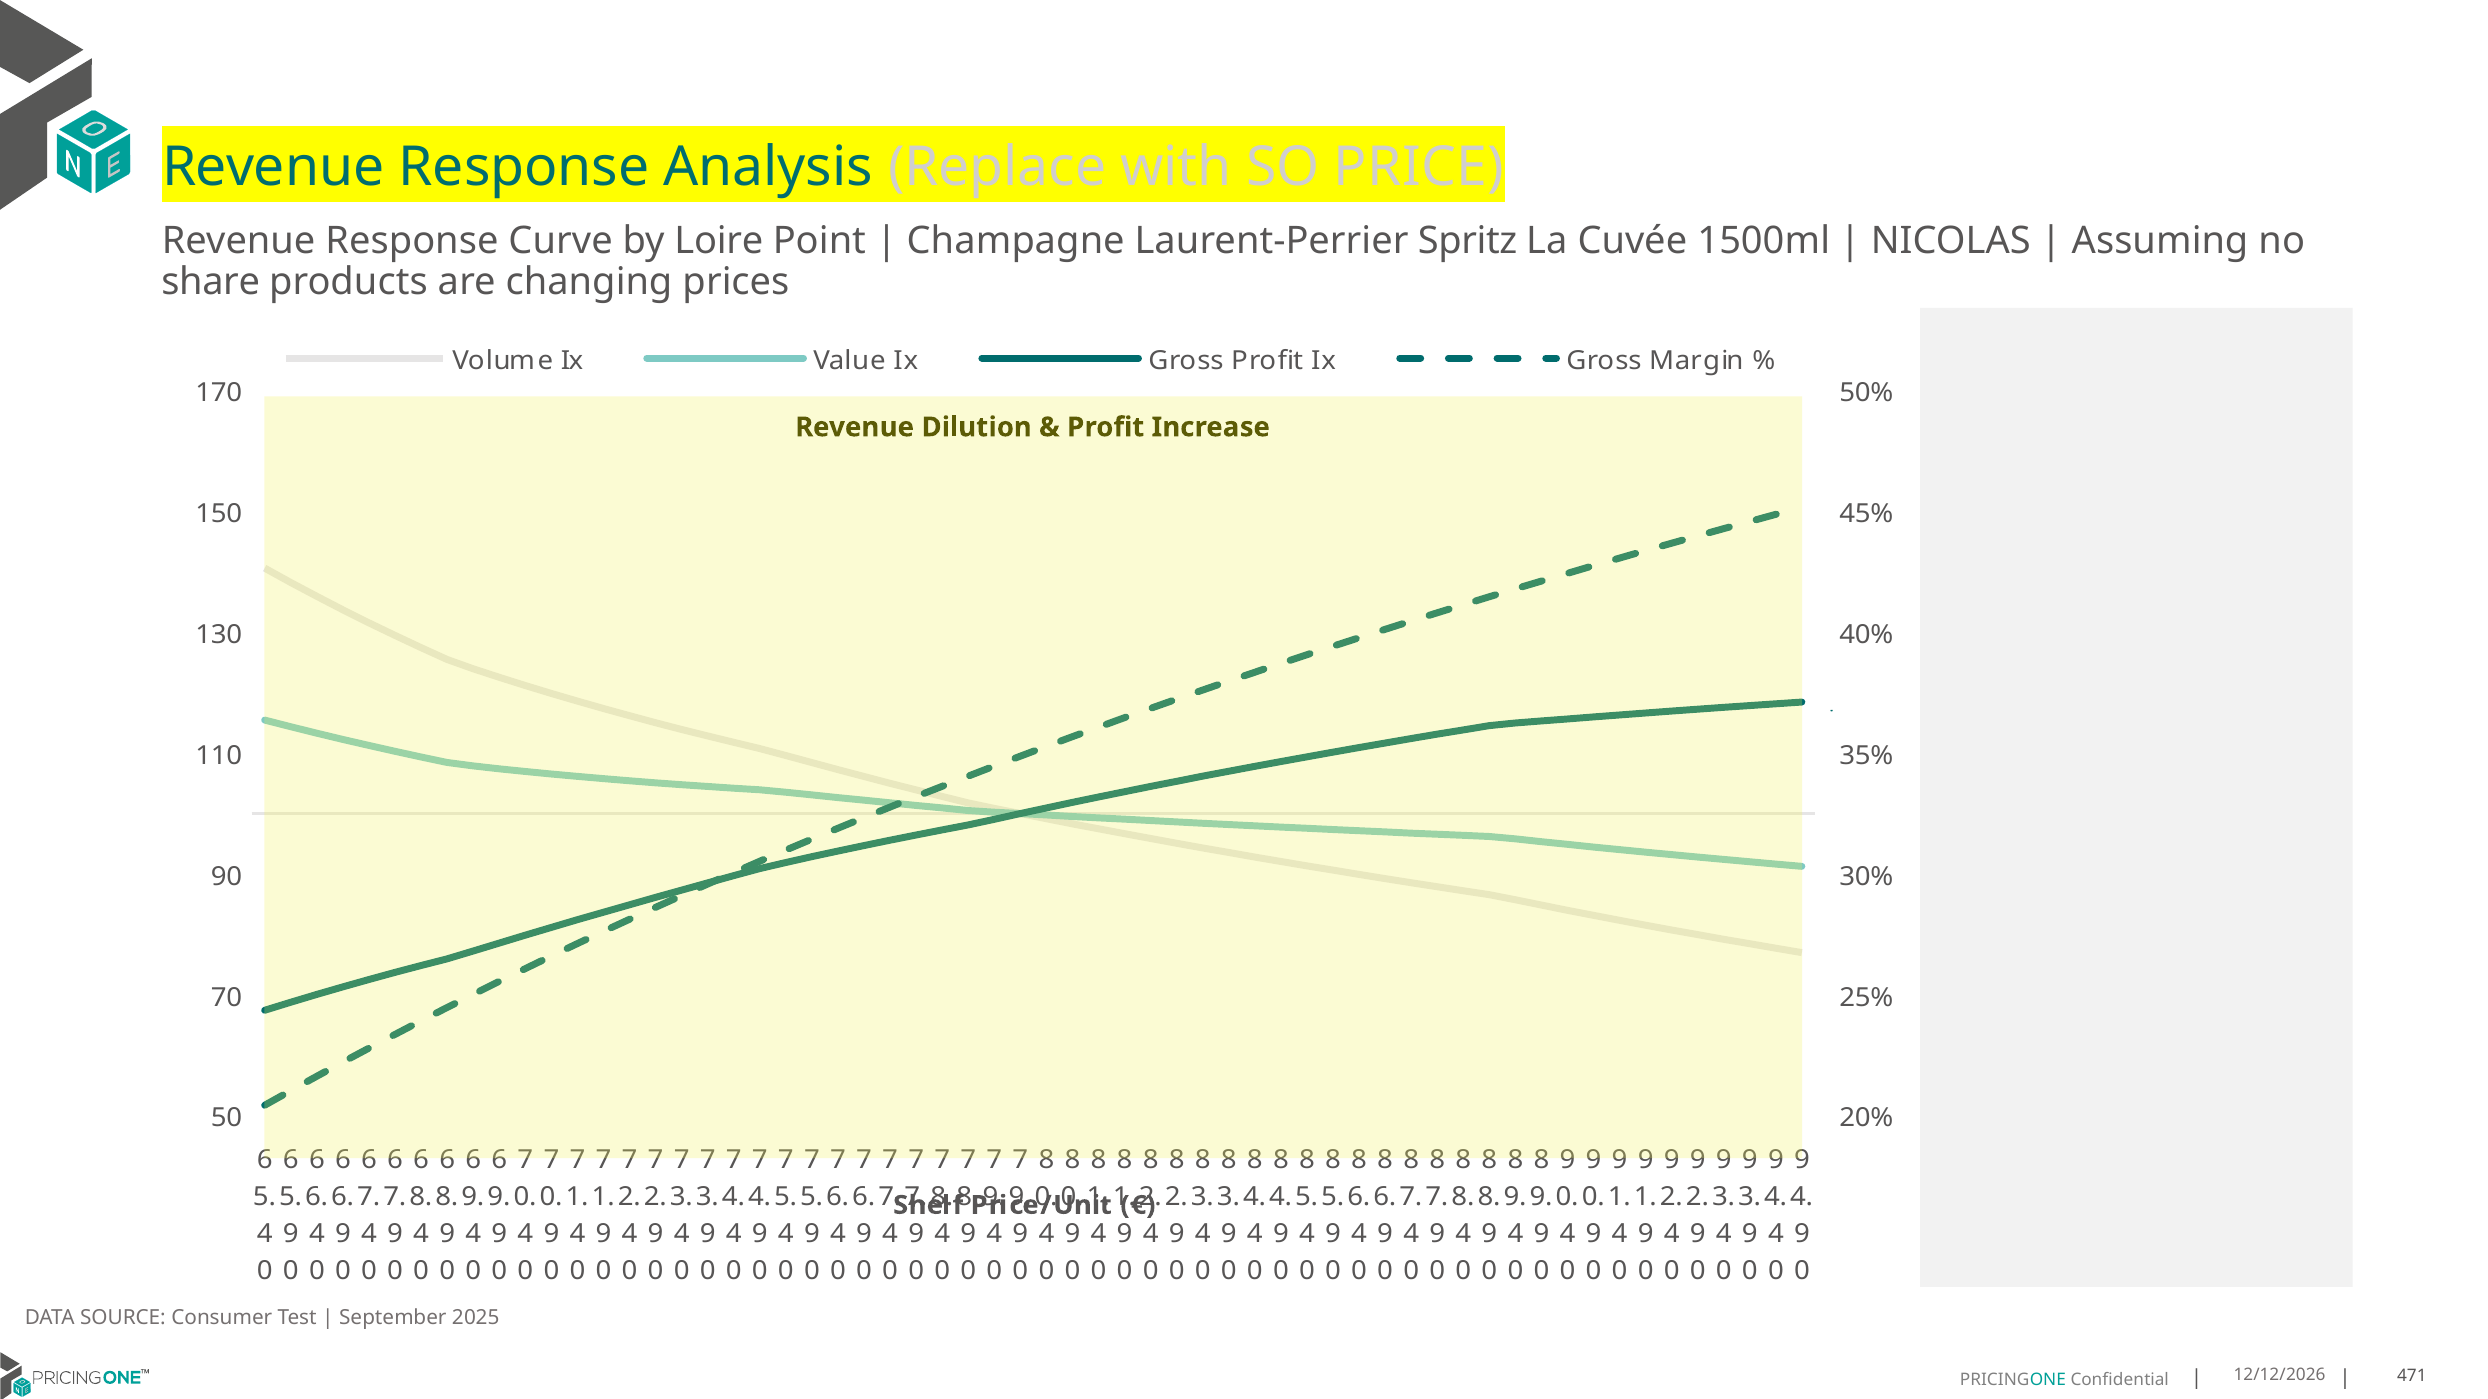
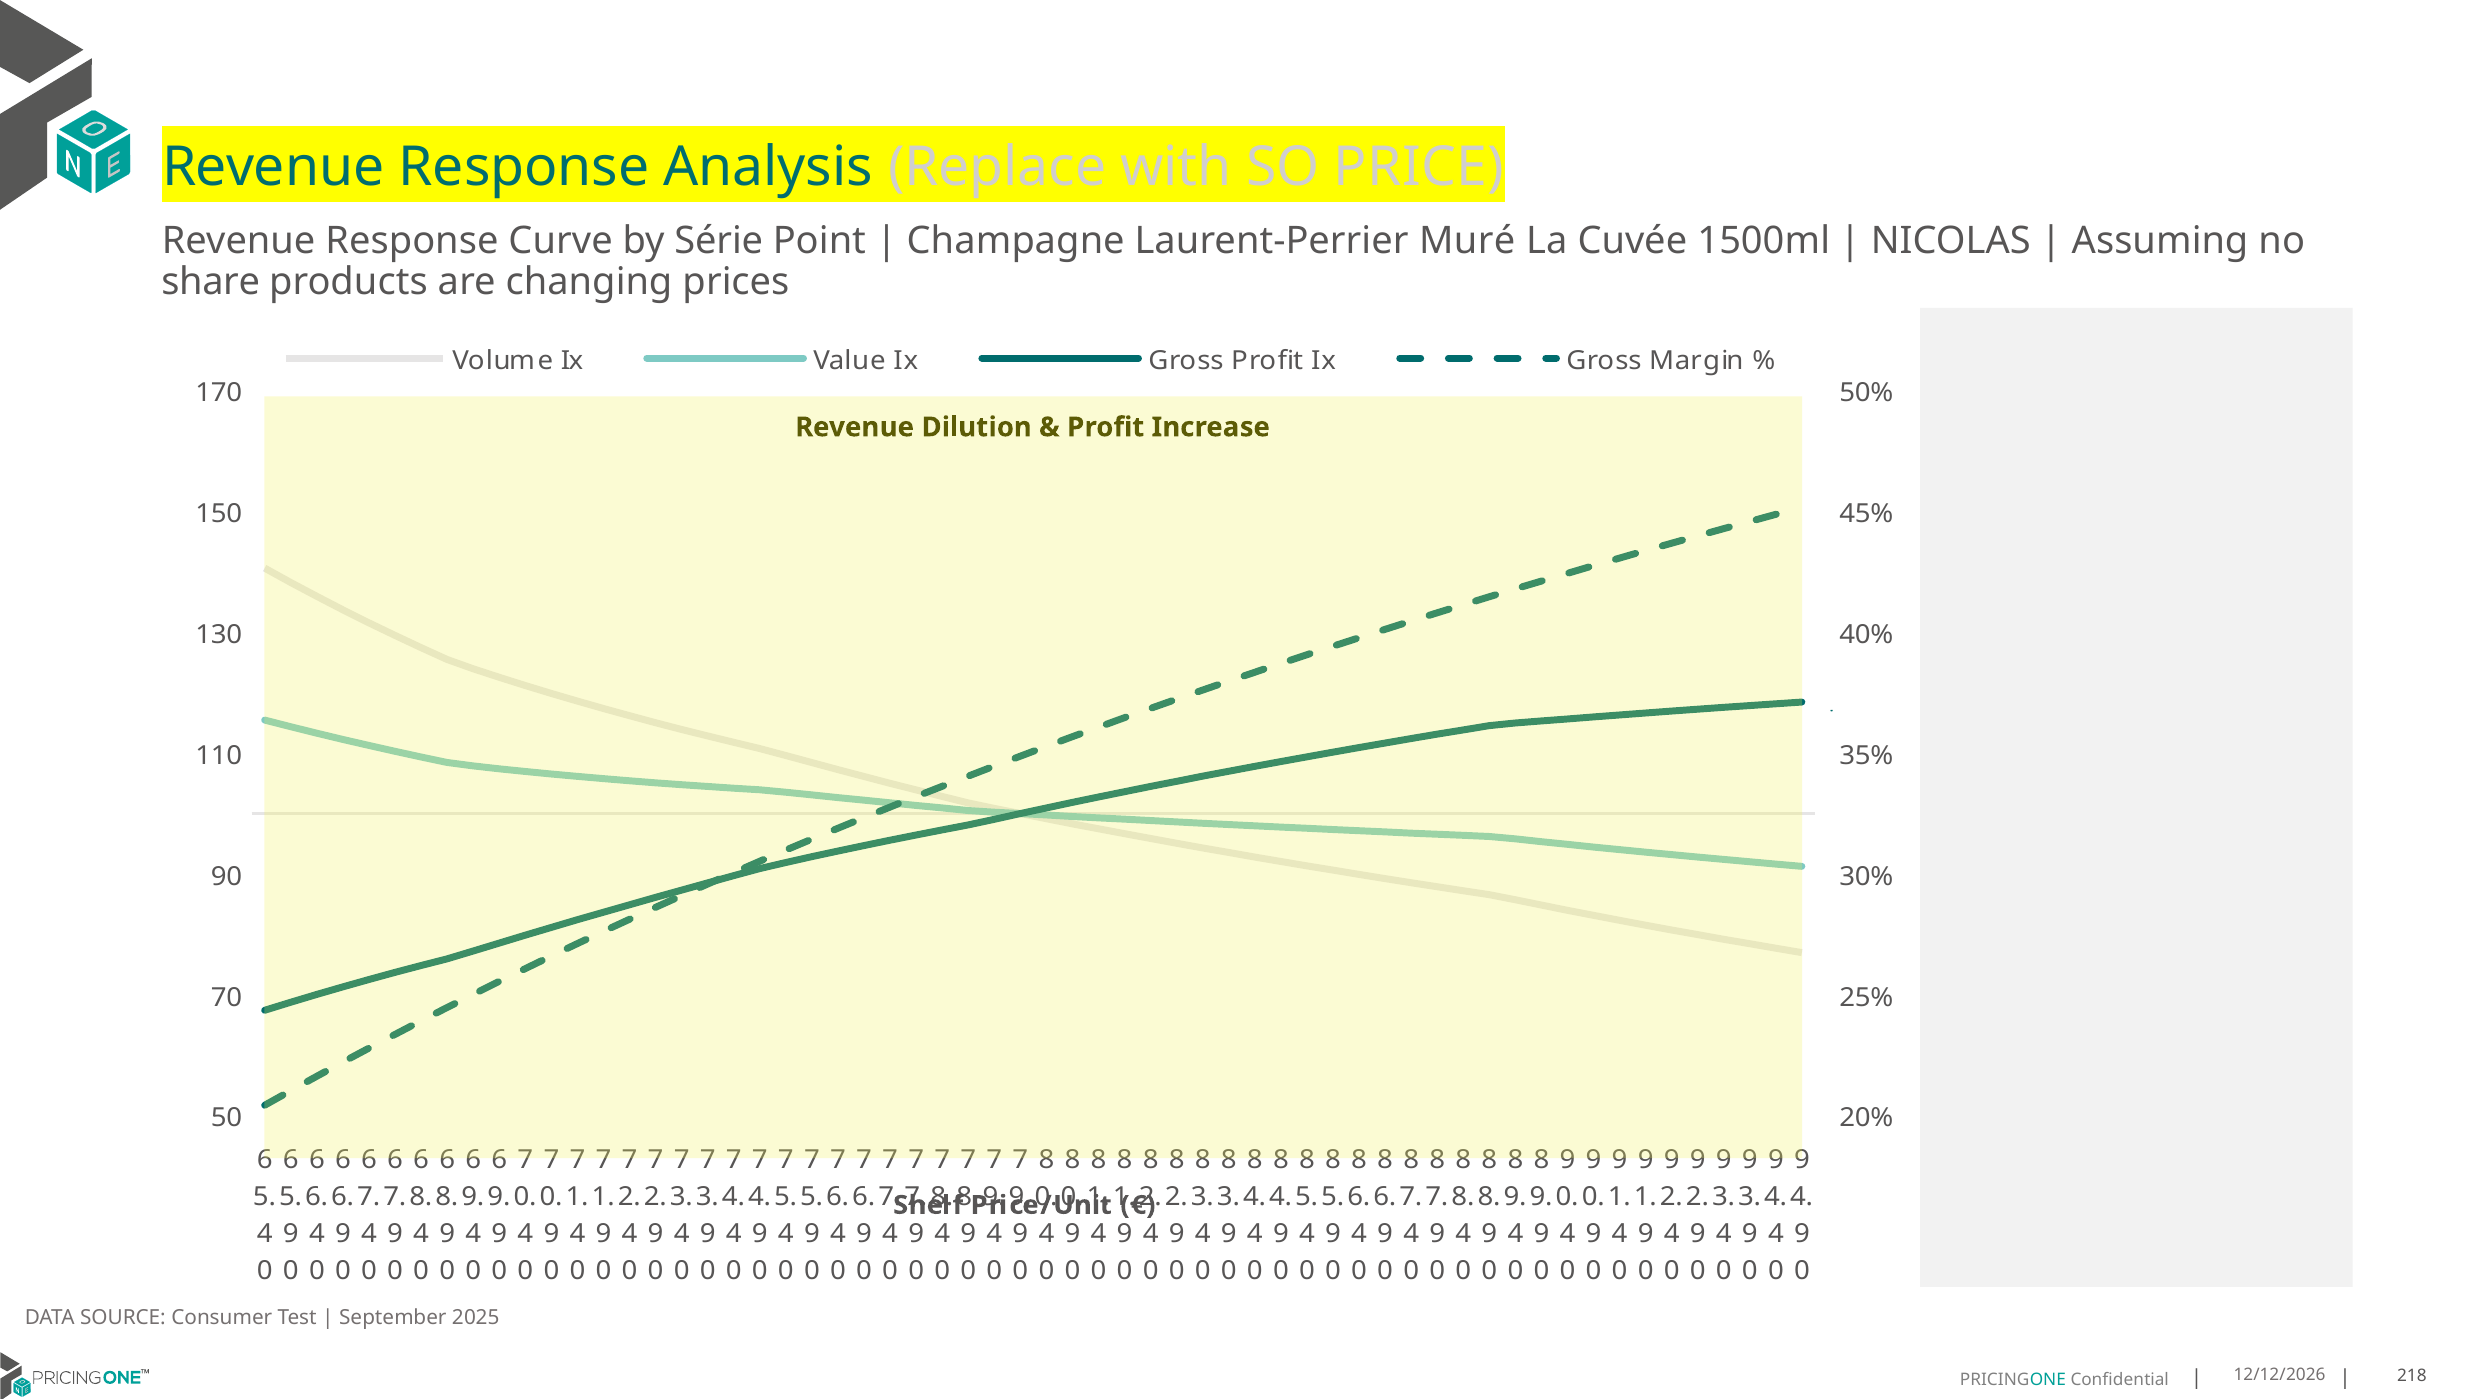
Loire: Loire -> Série (719, 241)
Spritz: Spritz -> Muré (1467, 241)
471: 471 -> 218 (2412, 1376)
